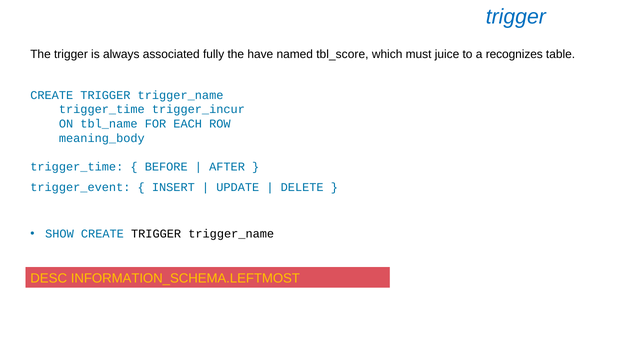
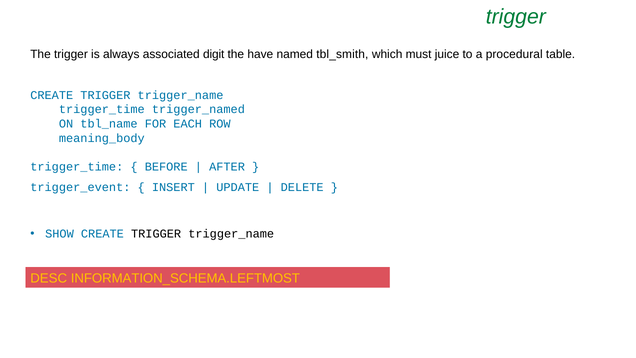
trigger colour: blue -> green (516, 17)
fully: fully -> digit (214, 54)
tbl_score: tbl_score -> tbl_smith (342, 54)
recognizes: recognizes -> procedural (514, 54)
trigger_incur: trigger_incur -> trigger_named (198, 109)
